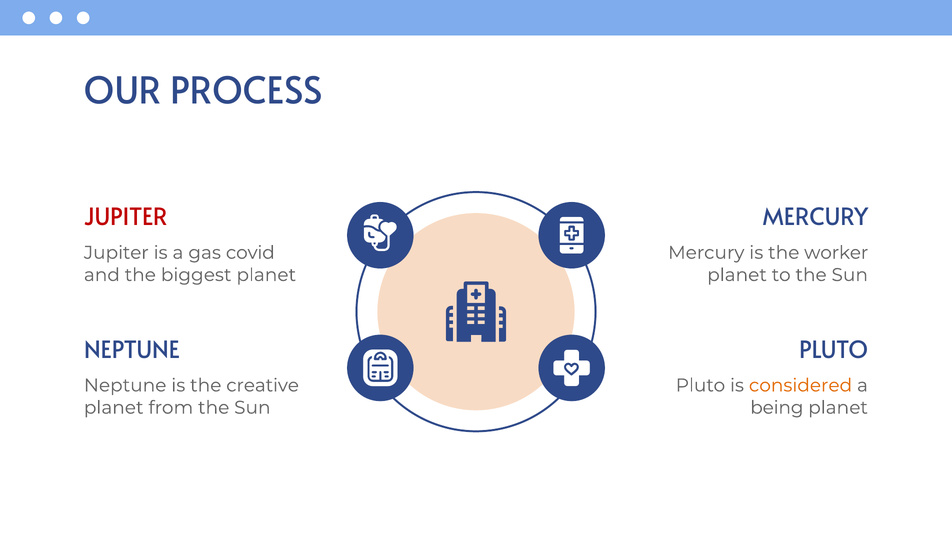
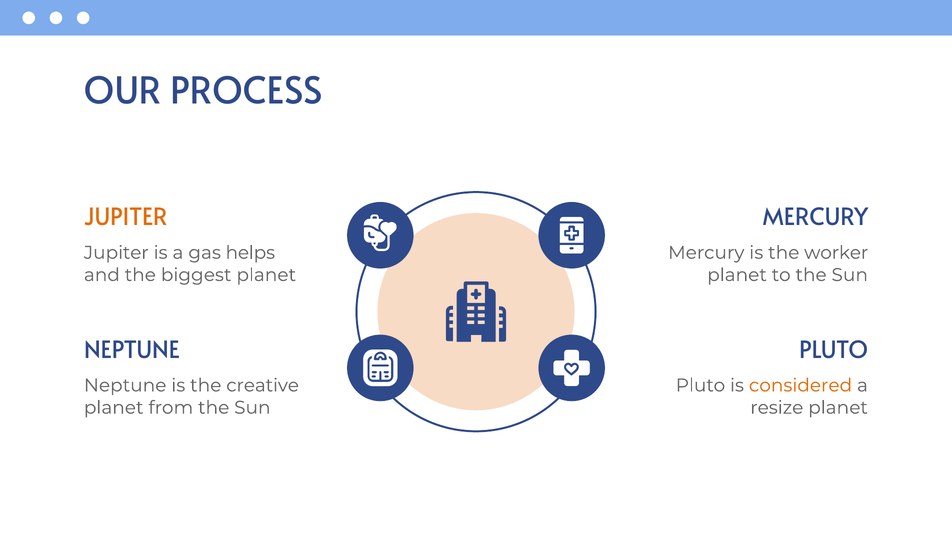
JUPITER colour: red -> orange (126, 217)
covid: covid -> helps (250, 252)
being: being -> resize (777, 407)
